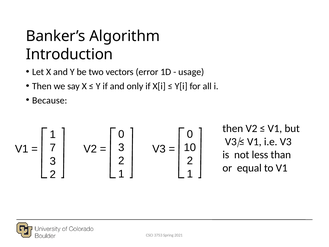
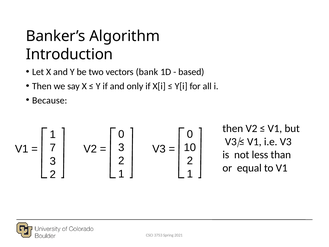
error: error -> bank (147, 72)
usage: usage -> based (191, 72)
